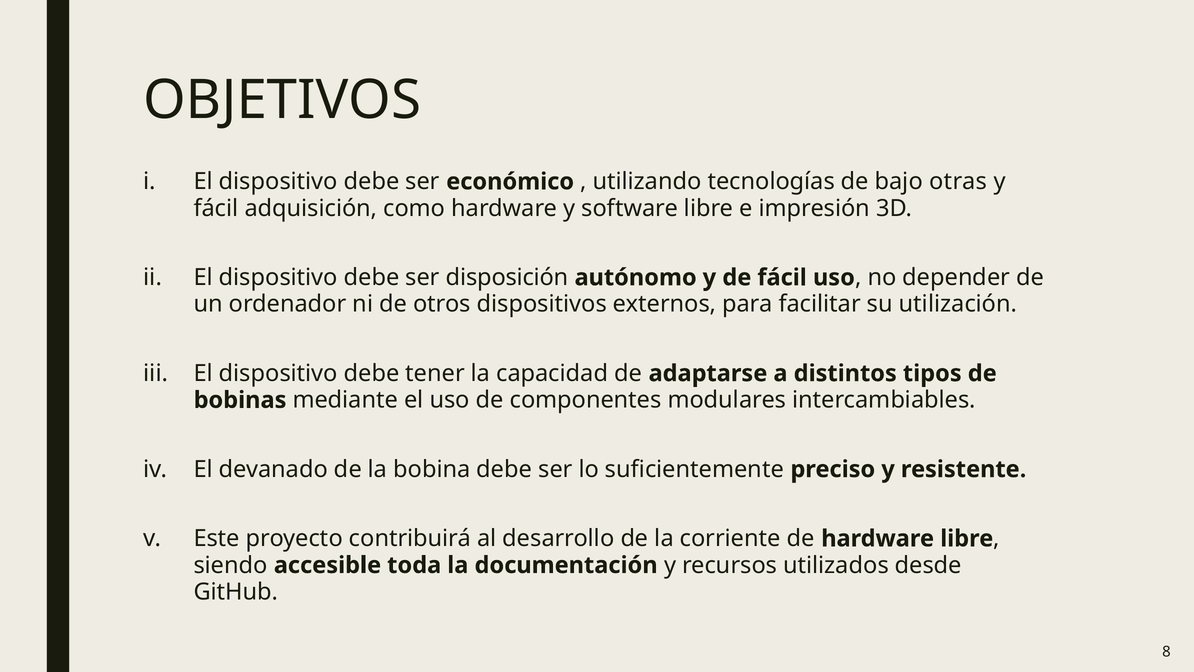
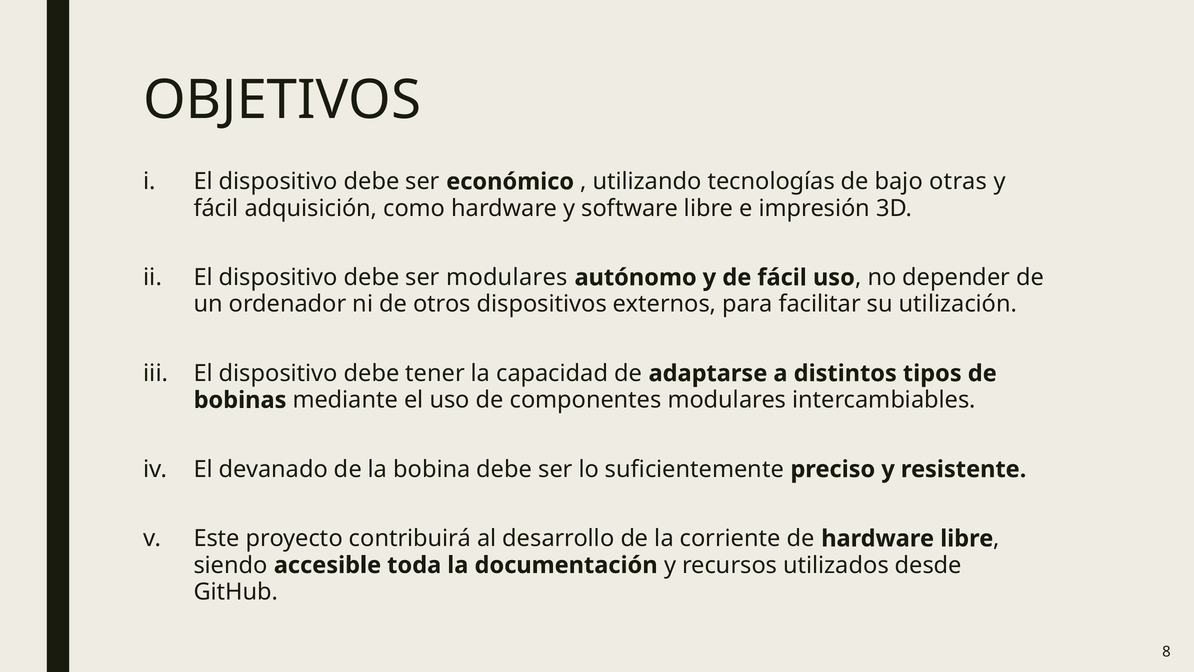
ser disposición: disposición -> modulares (507, 277)
